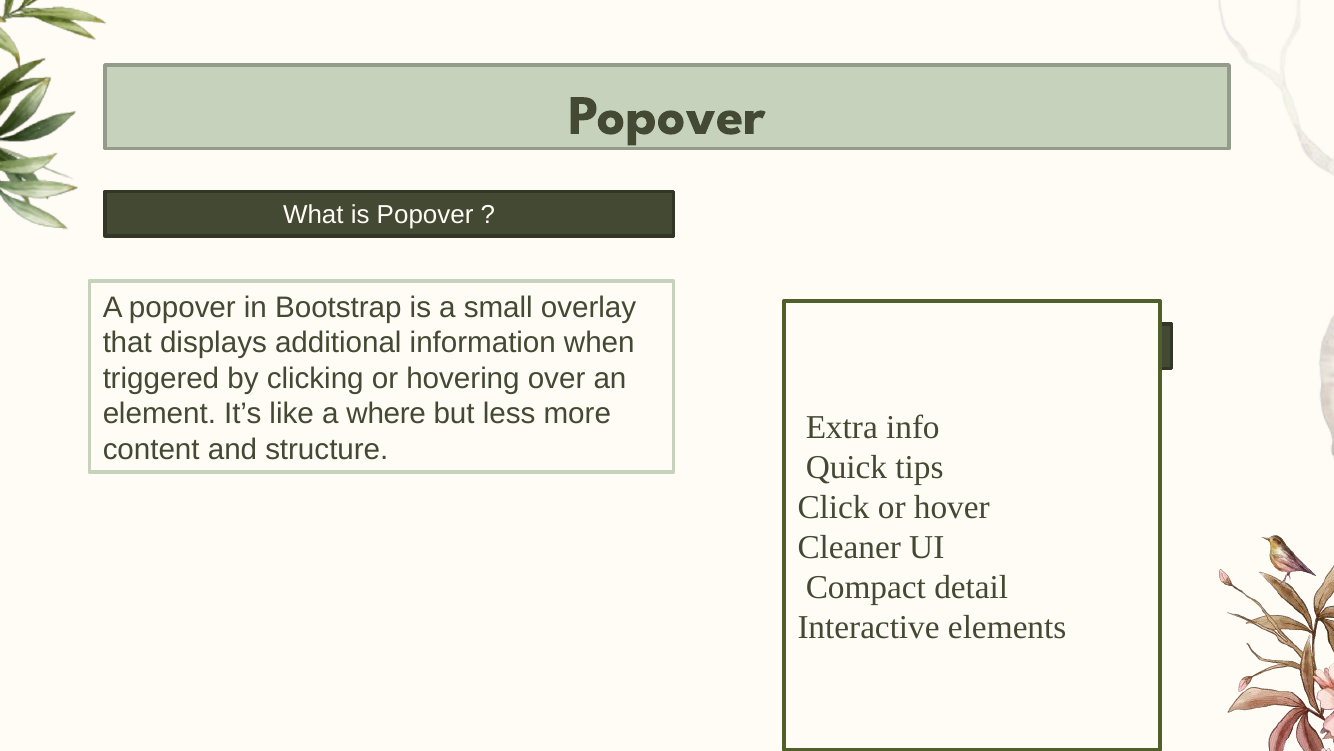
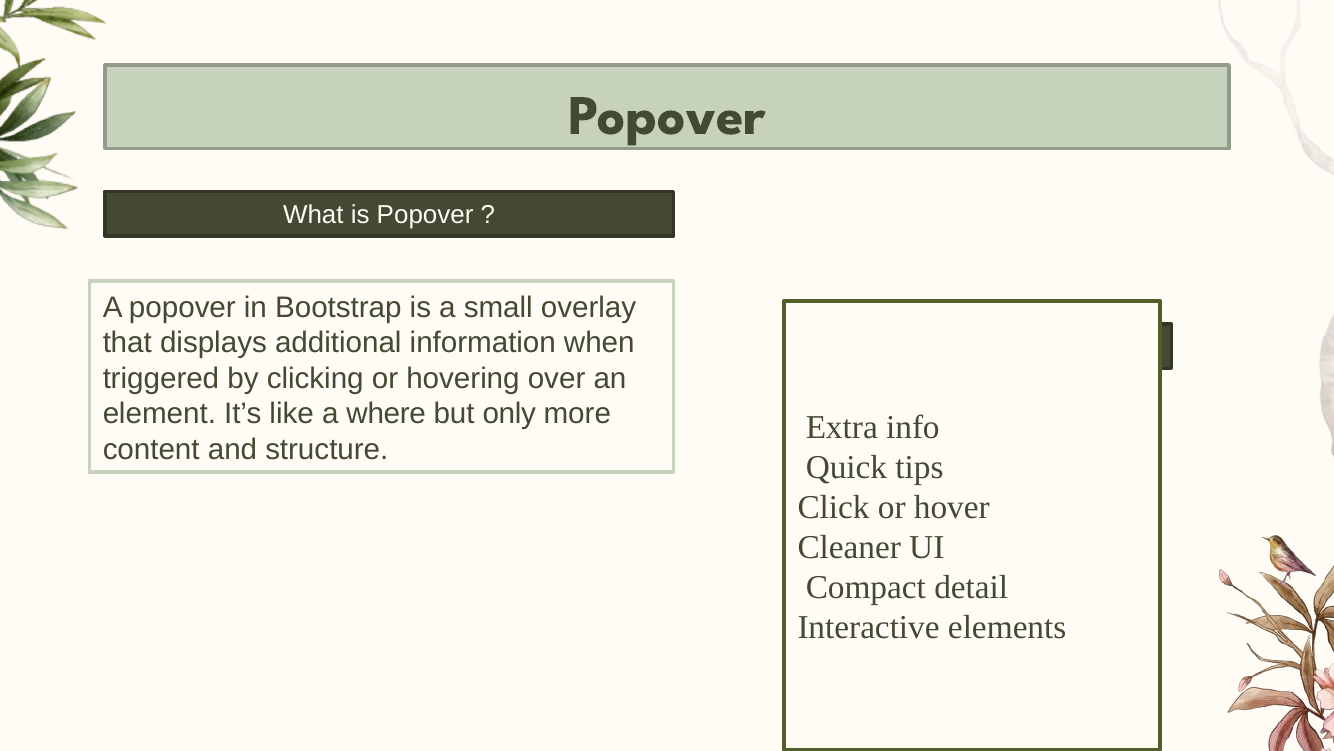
less: less -> only (509, 414)
